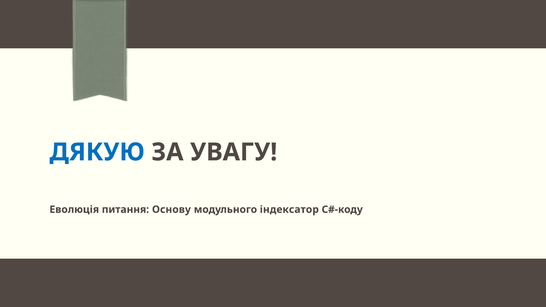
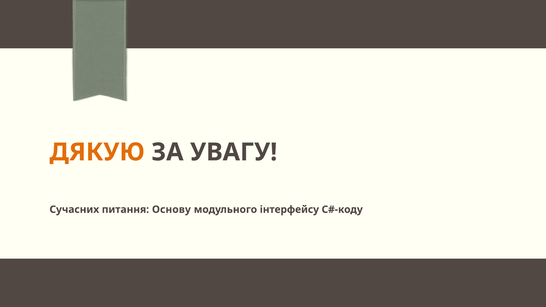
ДЯКУЮ colour: blue -> orange (97, 152)
Еволюція: Еволюція -> Сучасних (74, 210)
індексатор: індексатор -> інтерфейсу (289, 210)
